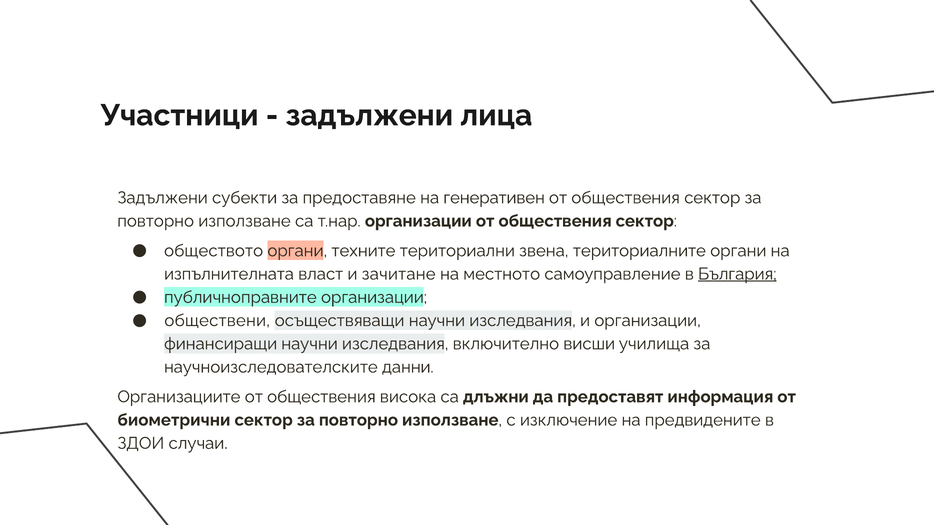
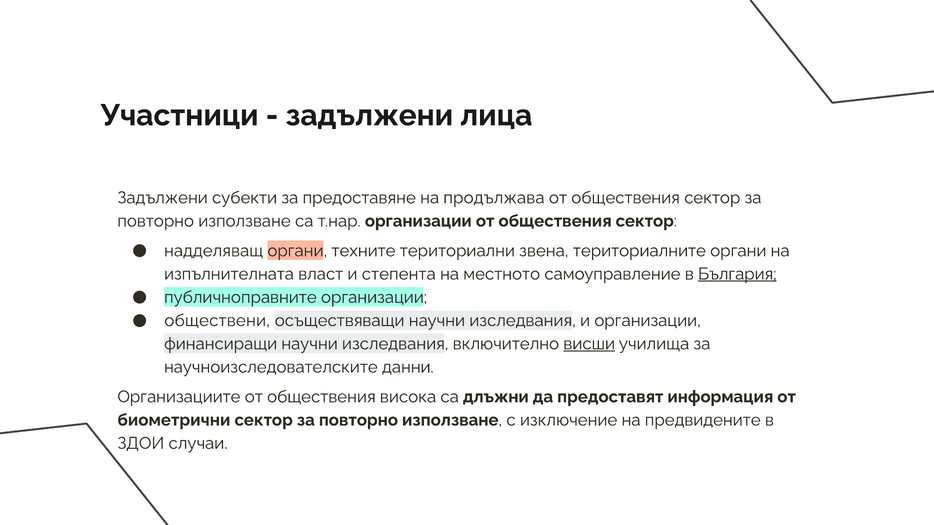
генеративен: генеративен -> продължава (494, 198)
обществото: обществото -> надделяващ (214, 251)
зачитане: зачитане -> степента (399, 274)
висши underline: none -> present (589, 344)
